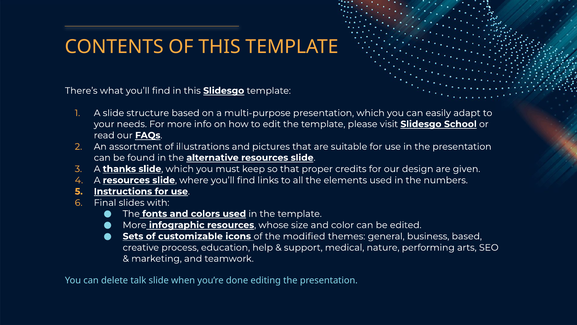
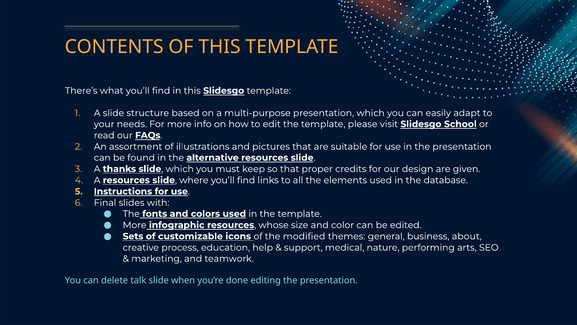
numbers: numbers -> database (446, 180)
business based: based -> about (467, 236)
